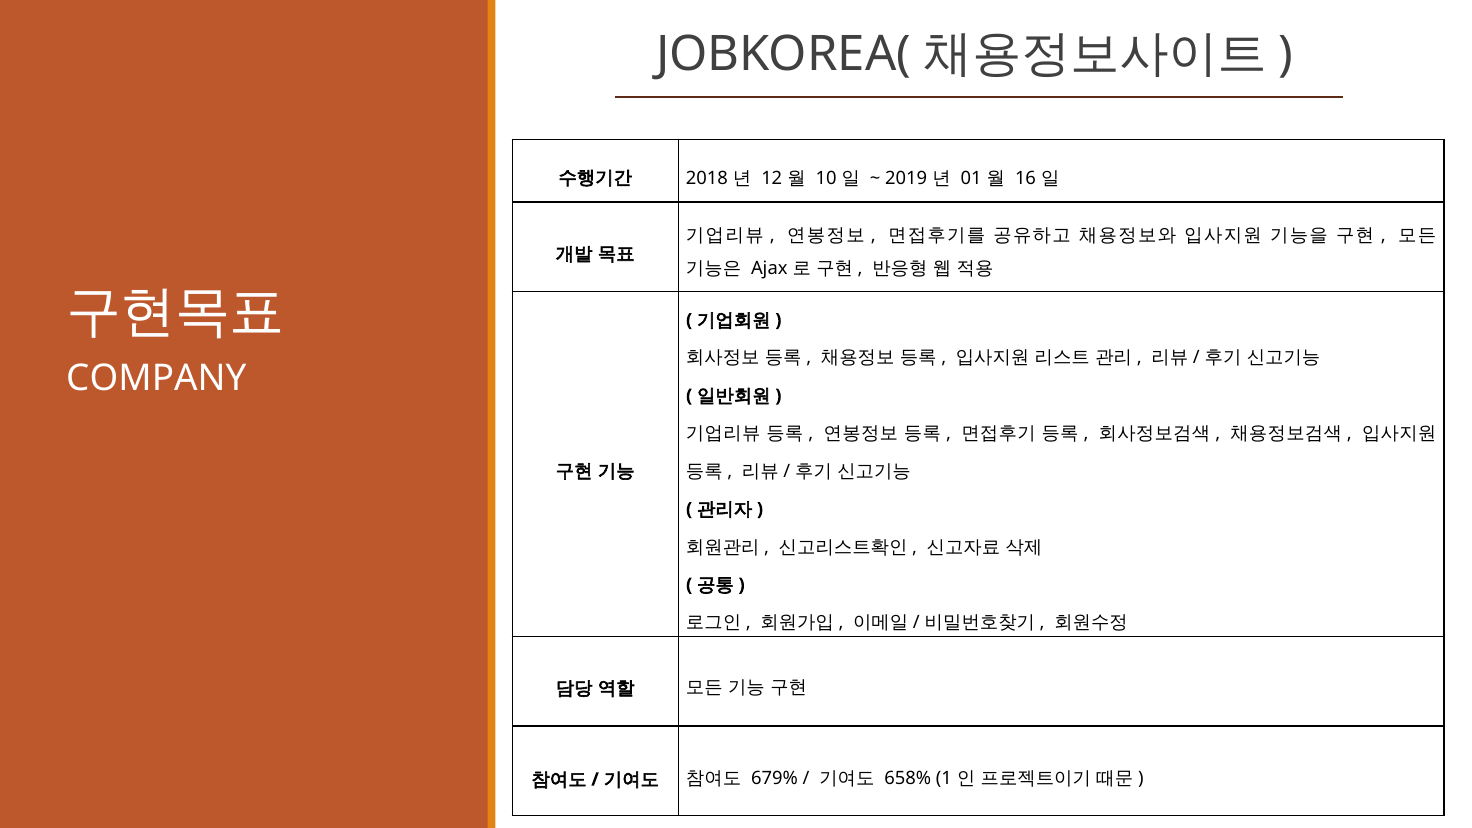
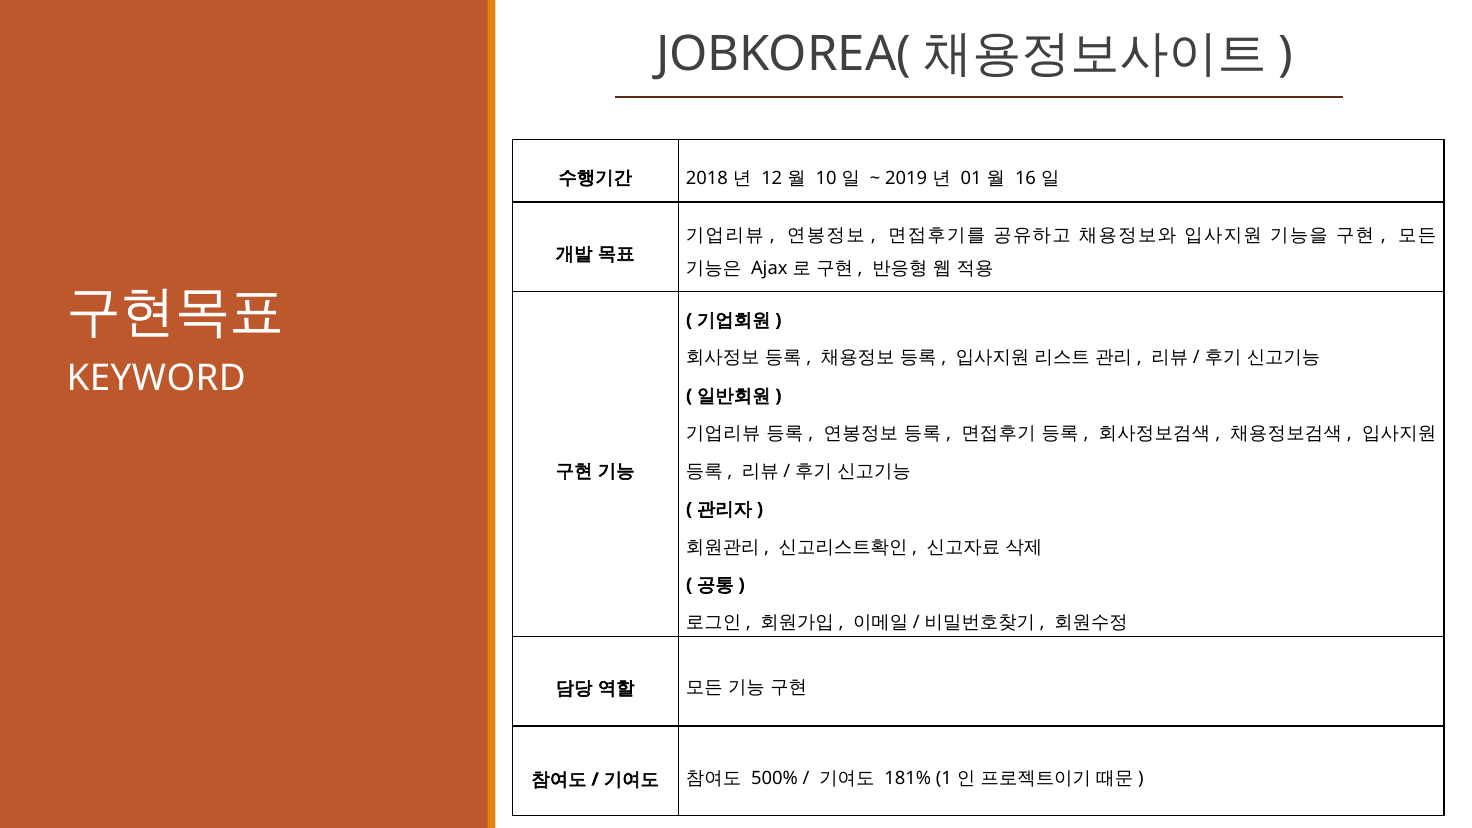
COMPANY: COMPANY -> KEYWORD (156, 378)
679%: 679% -> 500% (775, 778)
658%: 658% -> 181% (908, 778)
